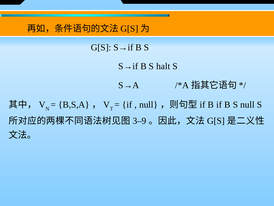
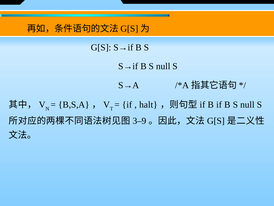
S→if B S halt: halt -> null (163, 66)
null: null -> halt (148, 104)
